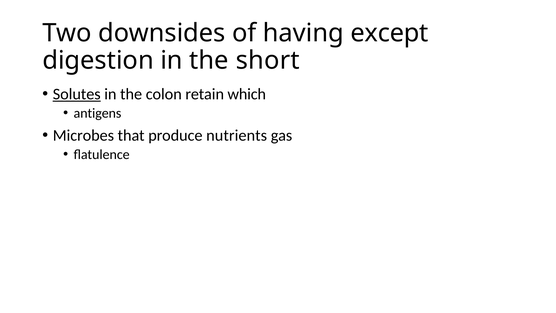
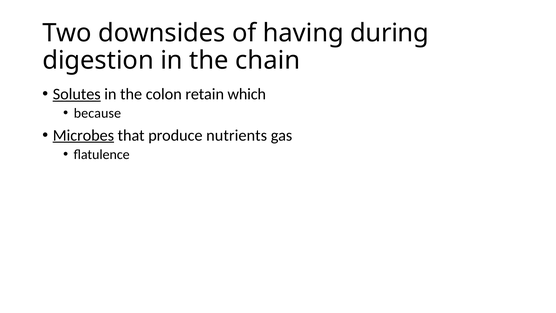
except: except -> during (389, 33)
short: short -> chain (268, 60)
antigens: antigens -> because (97, 113)
Microbes underline: none -> present (83, 135)
